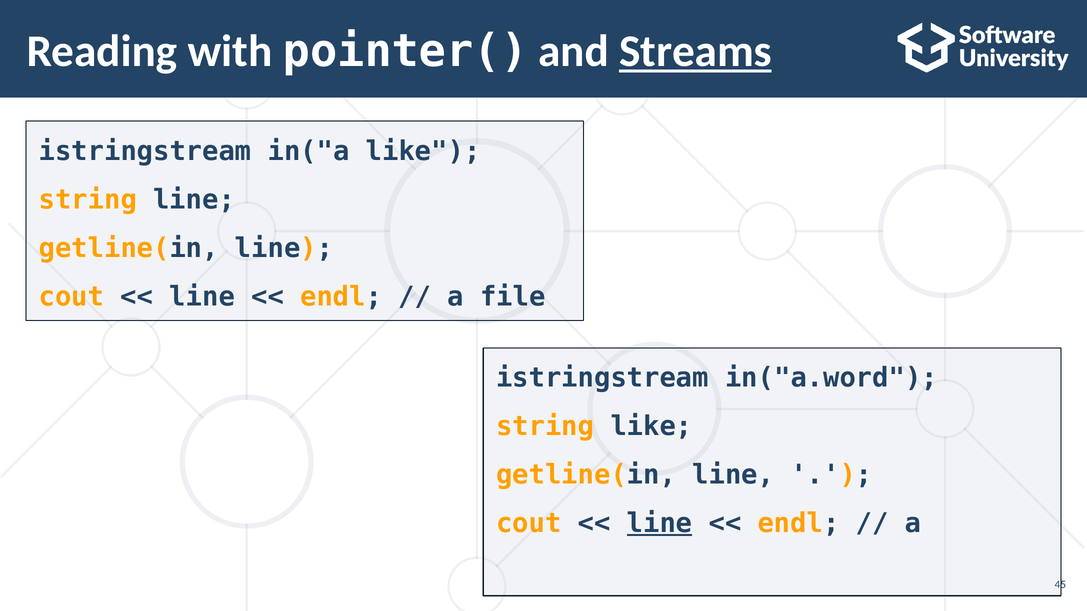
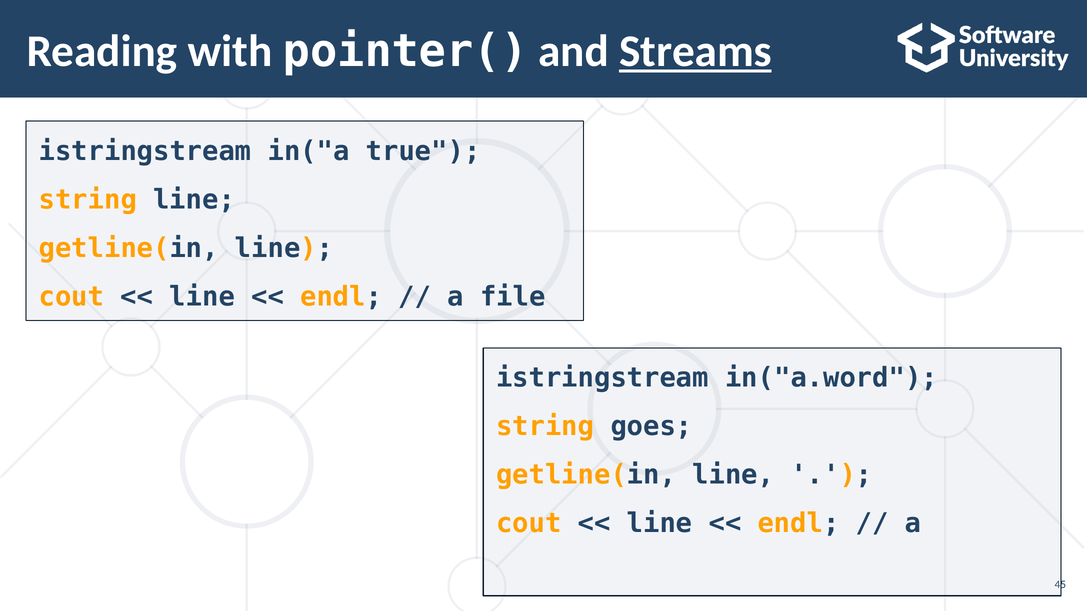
in("a like: like -> true (423, 151)
string like: like -> goes (651, 427)
line underline: present -> none (660, 524)
